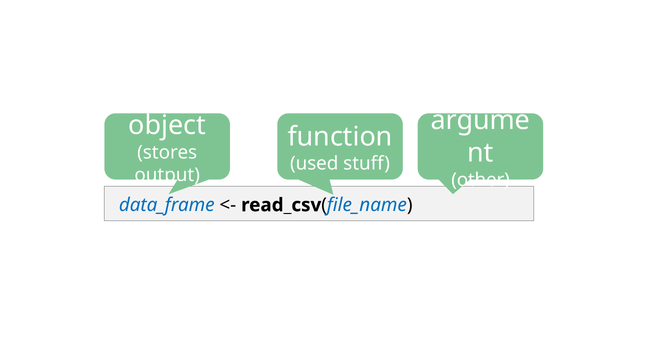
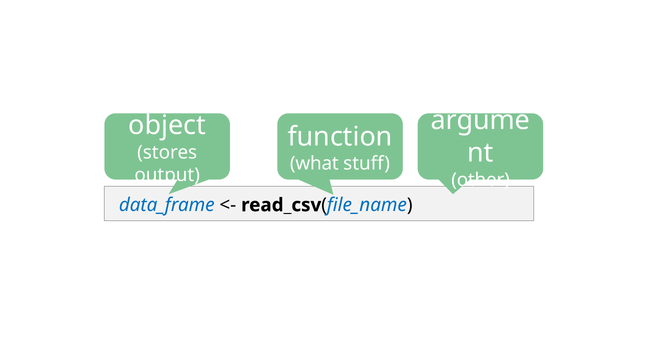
used: used -> what (314, 164)
